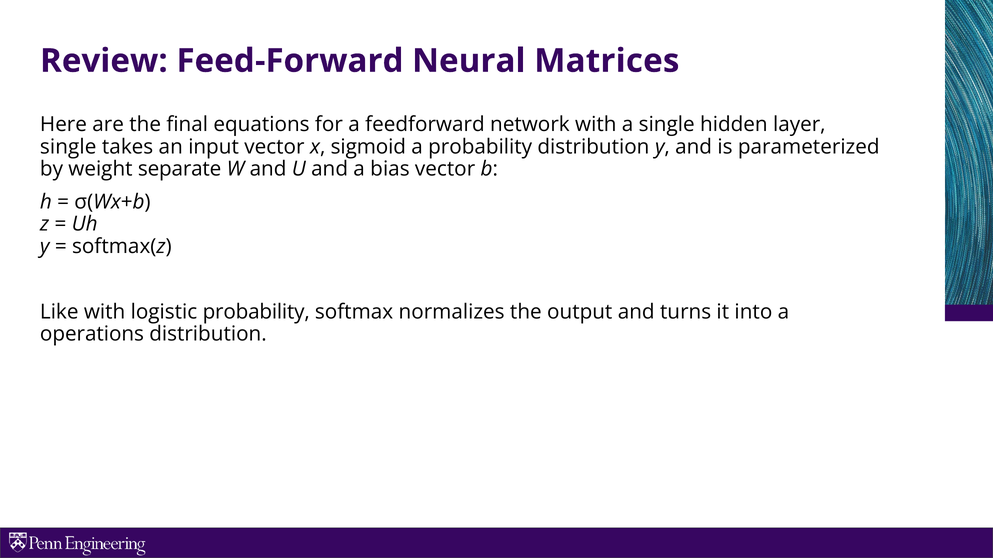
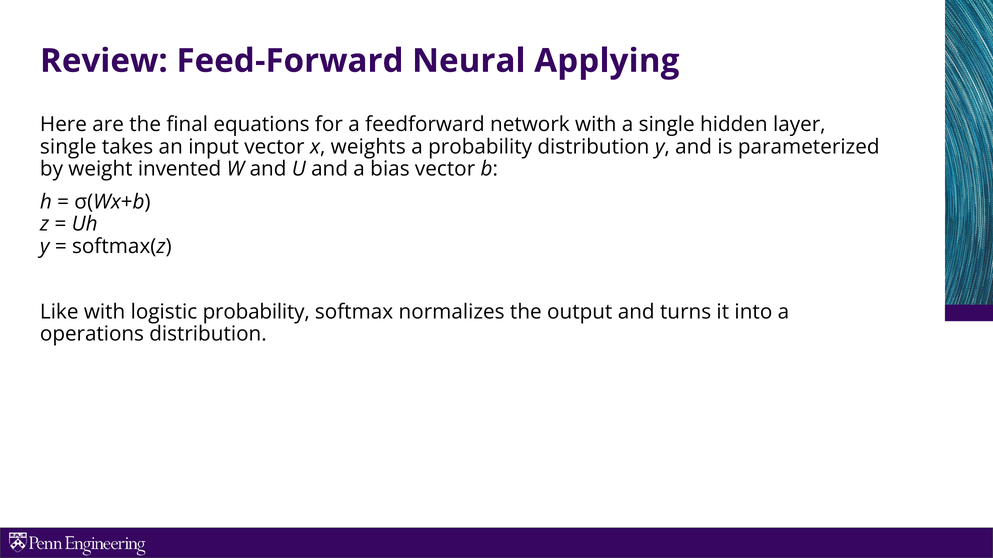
Matrices: Matrices -> Applying (607, 61)
sigmoid: sigmoid -> weights (368, 147)
separate: separate -> invented (180, 169)
